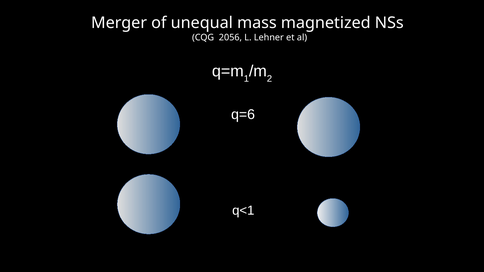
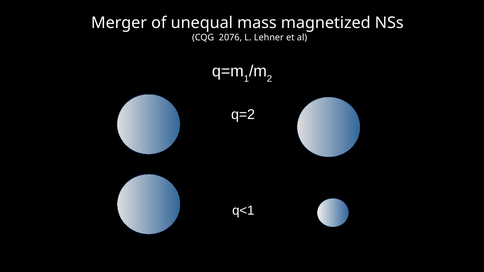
2056: 2056 -> 2076 (230, 38)
q=6: q=6 -> q=2 (243, 115)
